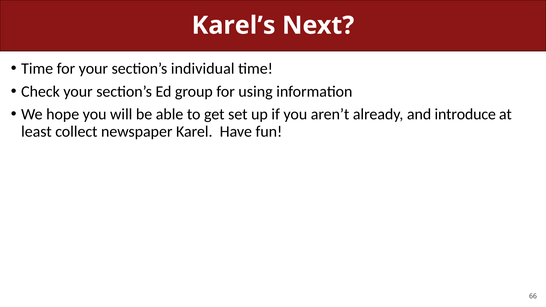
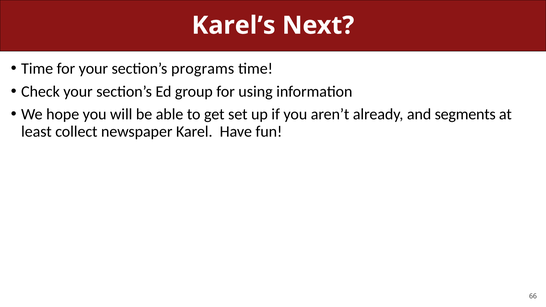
individual: individual -> programs (203, 69)
introduce: introduce -> segments (465, 114)
